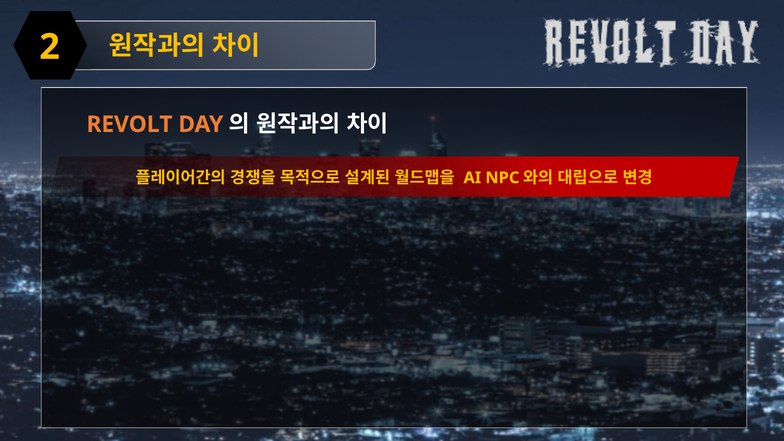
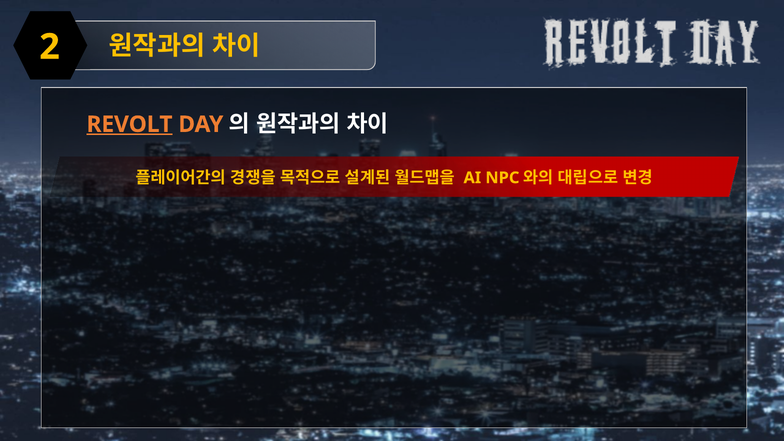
REVOLT underline: none -> present (130, 124)
